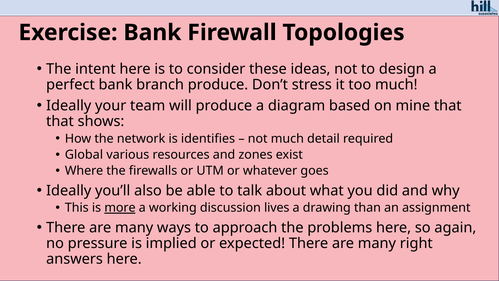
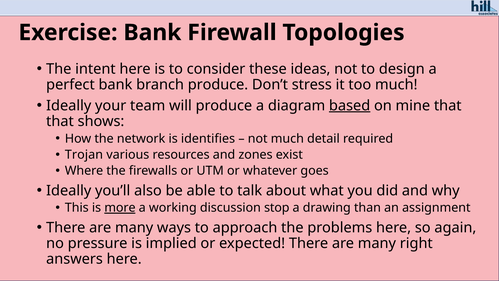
based underline: none -> present (350, 105)
Global: Global -> Trojan (84, 154)
lives: lives -> stop (277, 208)
